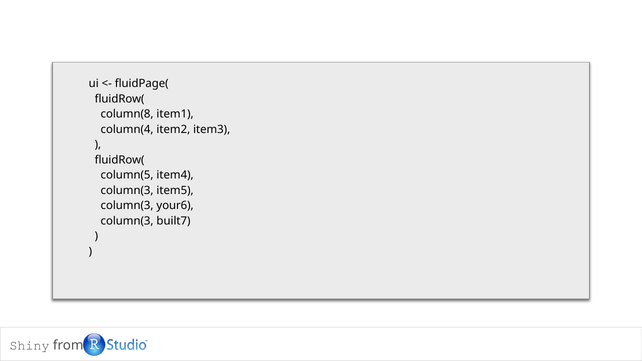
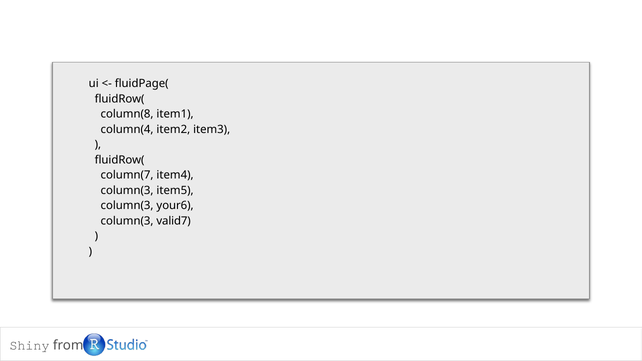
column(5: column(5 -> column(7 (127, 175)
built7: built7 -> valid7 (174, 221)
